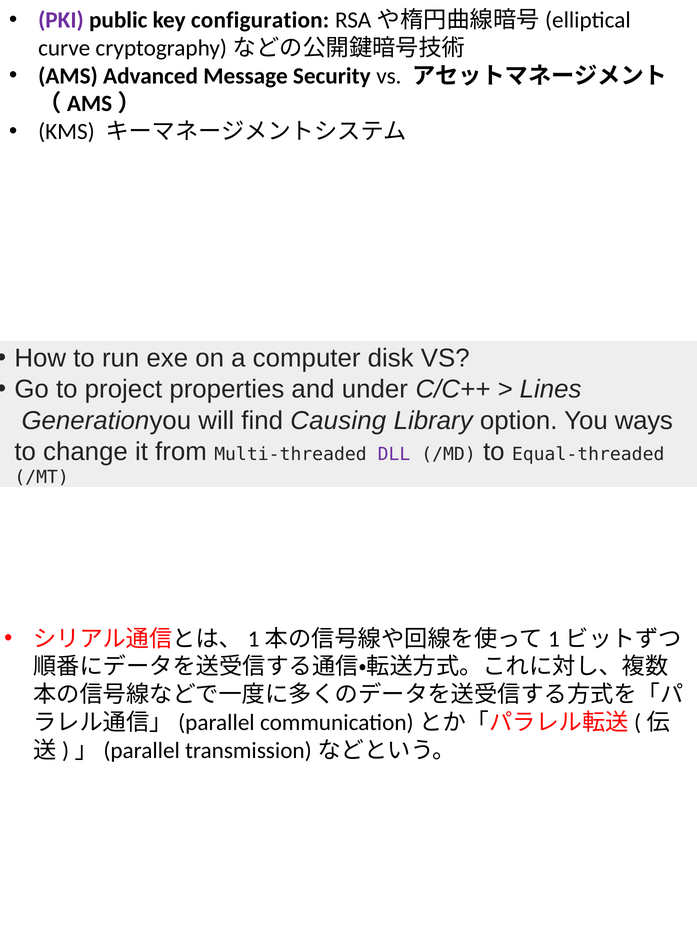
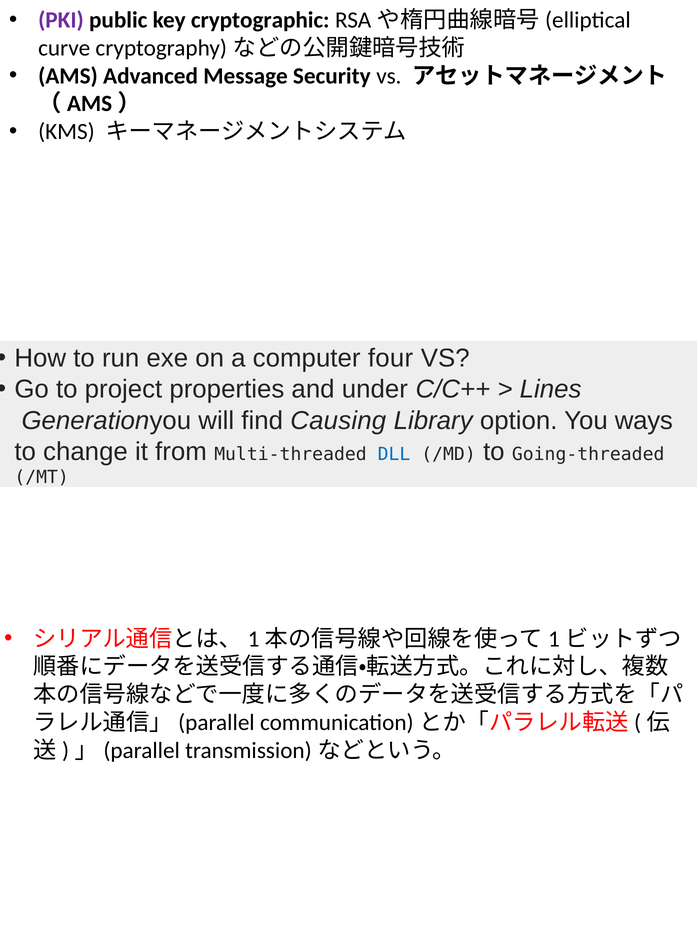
configuration: configuration -> cryptographic (260, 20)
disk: disk -> four (391, 358)
DLL colour: purple -> blue (394, 454)
Equal-threaded: Equal-threaded -> Going-threaded (588, 454)
